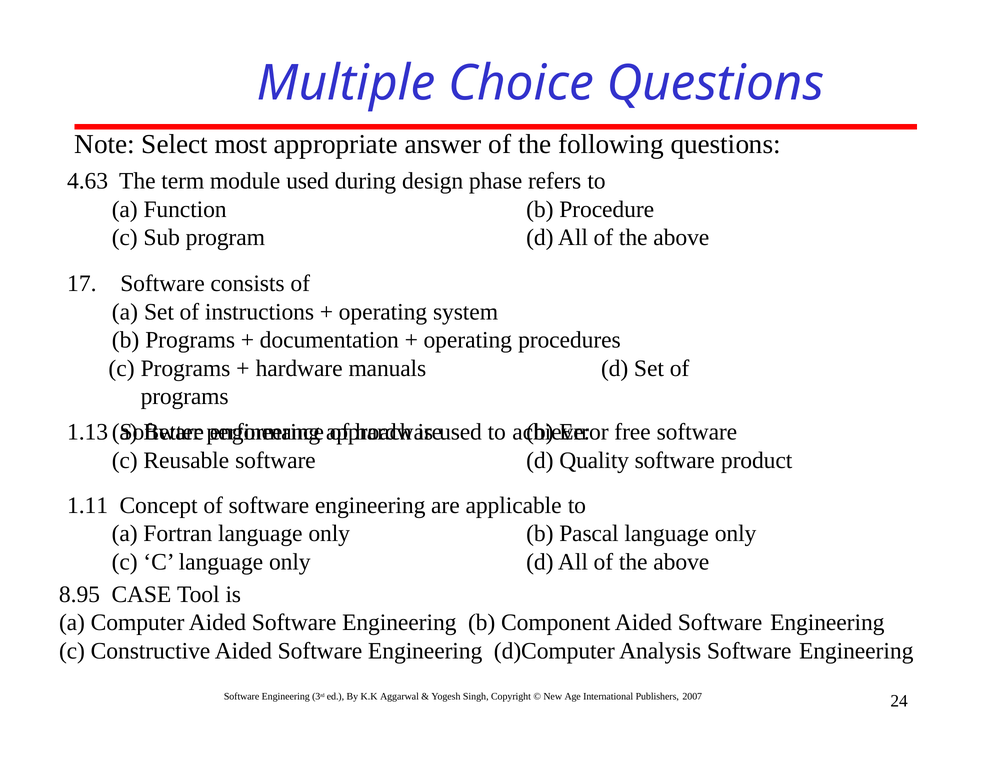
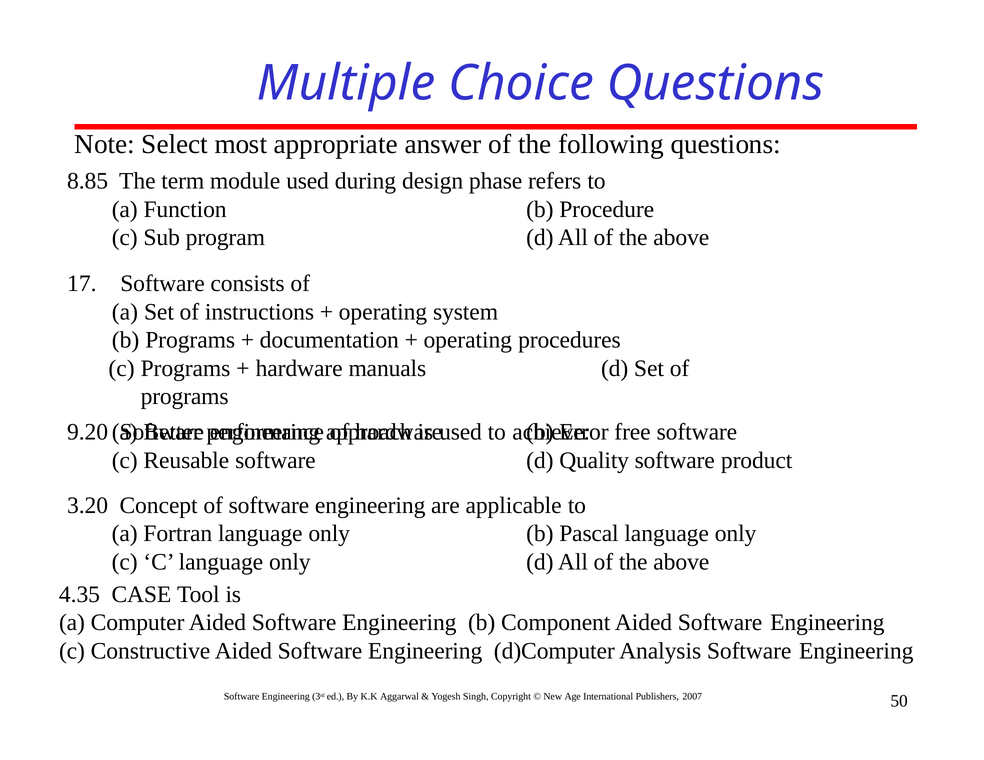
4.63: 4.63 -> 8.85 (88, 181)
1.13: 1.13 -> 9.20 (88, 432)
1.11: 1.11 -> 3.20 (88, 505)
8.95: 8.95 -> 4.35 (80, 595)
24: 24 -> 50 (899, 701)
